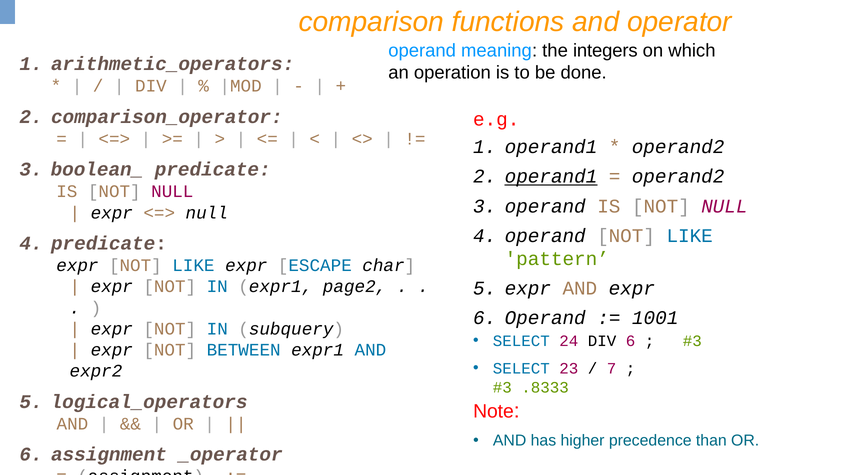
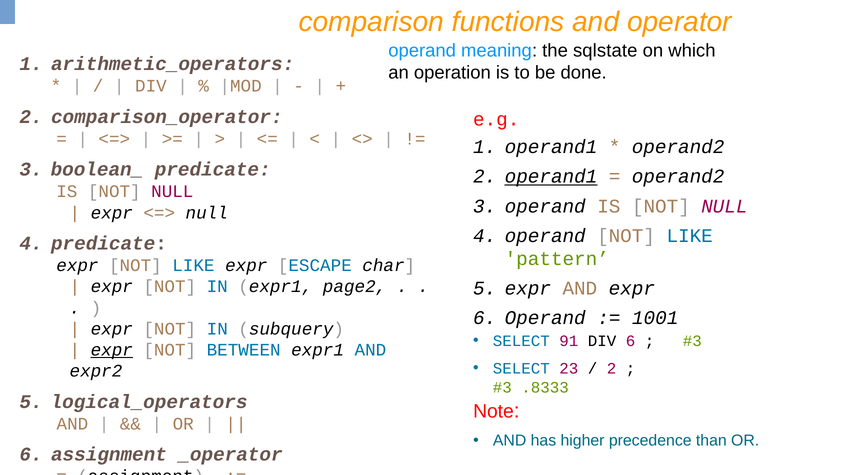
integers: integers -> sqlstate (605, 51)
24: 24 -> 91 (569, 341)
expr underline: none -> present (112, 350)
7: 7 -> 2 (612, 368)
